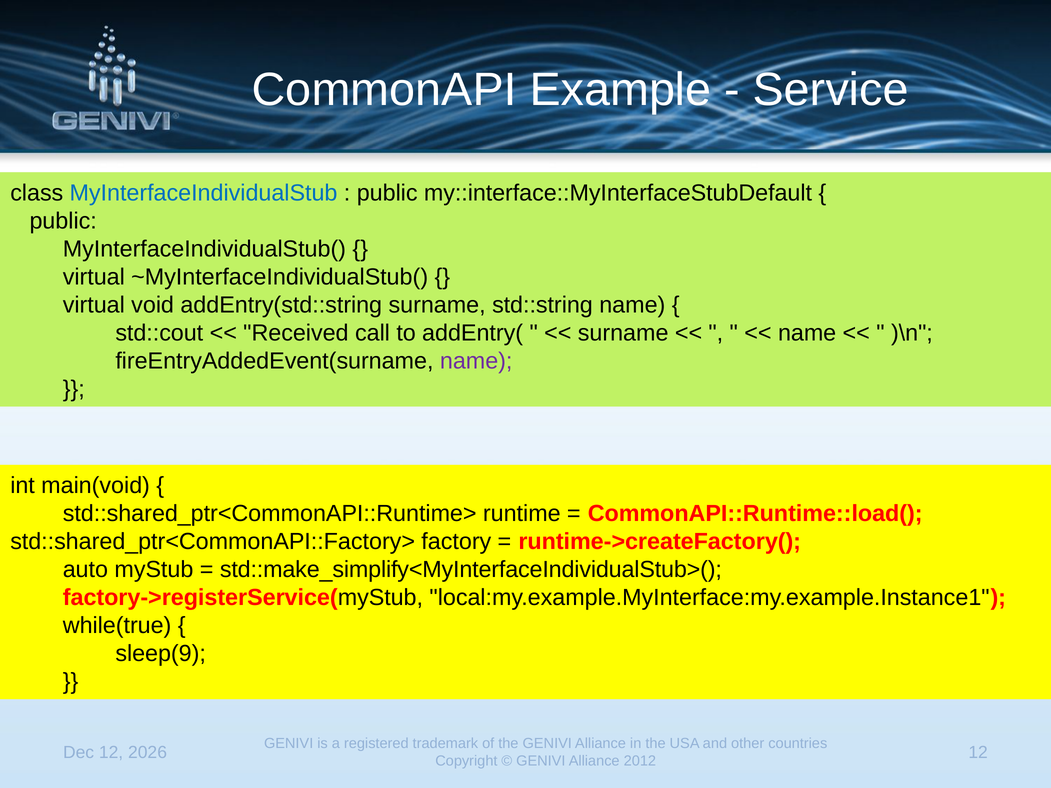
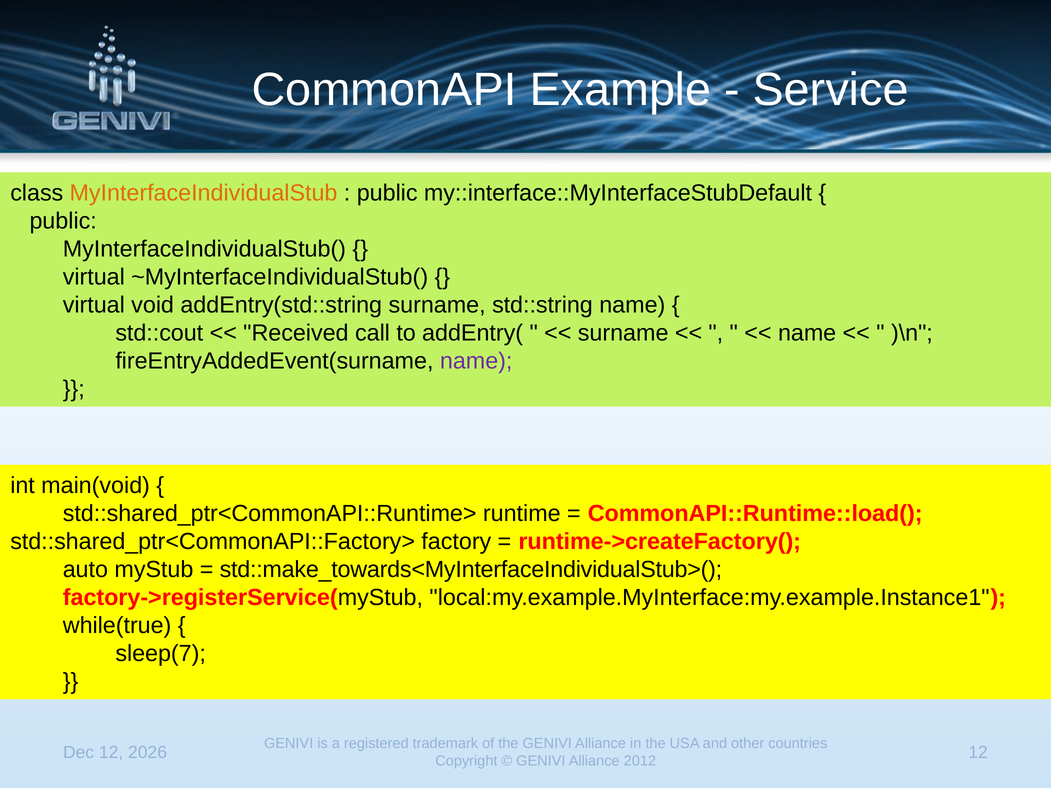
MyInterfaceIndividualStub colour: blue -> orange (203, 193)
std::make_simplify<MyInterfaceIndividualStub>(: std::make_simplify<MyInterfaceIndividualStub>( -> std::make_towards<MyInterfaceIndividualStub>( (471, 570)
sleep(9: sleep(9 -> sleep(7 (161, 654)
